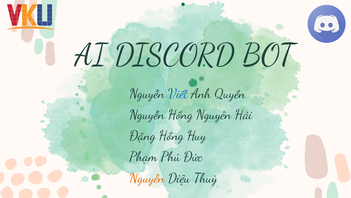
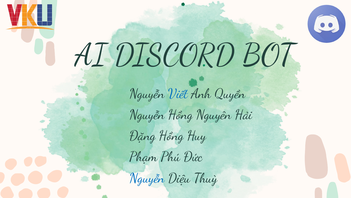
Nguyễn colour: orange -> blue (147, 177)
